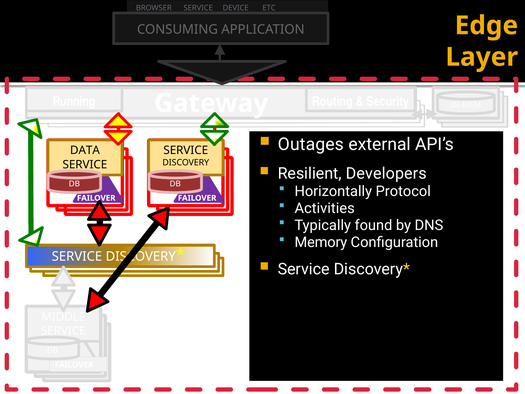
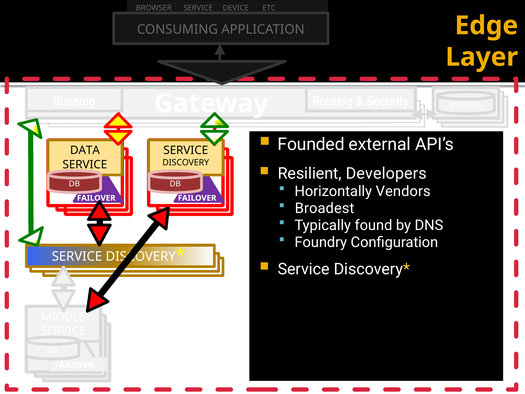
Outages: Outages -> Founded (311, 144)
Protocol: Protocol -> Vendors (403, 191)
Activities: Activities -> Broadest (325, 208)
Memory: Memory -> Foundry (321, 242)
